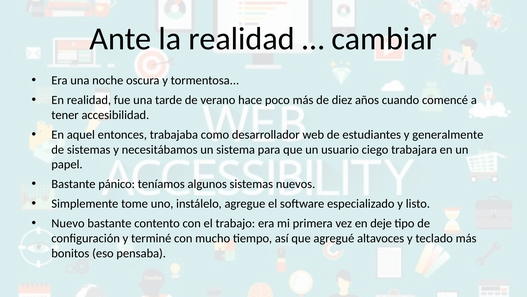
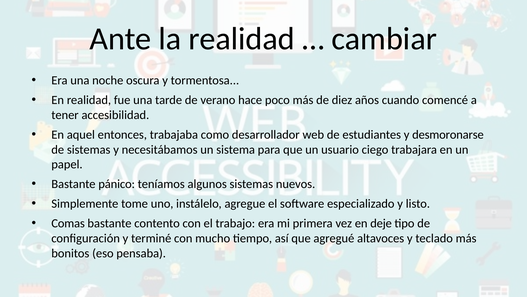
generalmente: generalmente -> desmoronarse (448, 134)
Nuevo: Nuevo -> Comas (68, 223)
